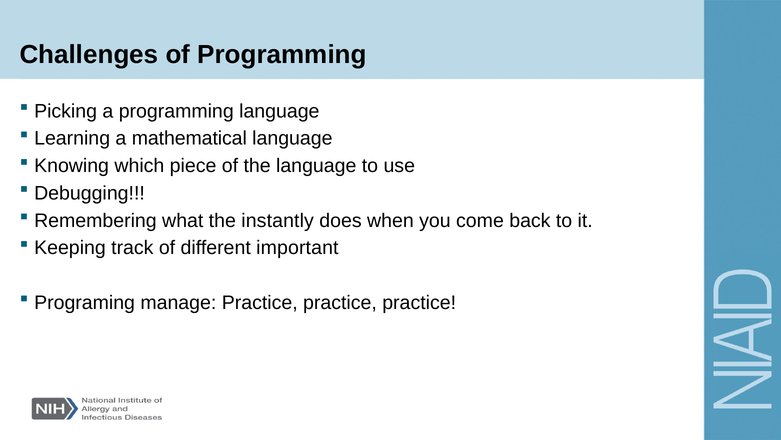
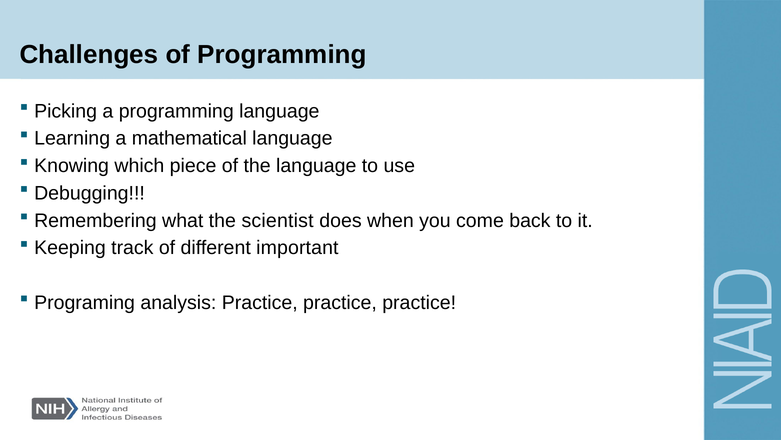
instantly: instantly -> scientist (278, 220)
manage: manage -> analysis (178, 302)
